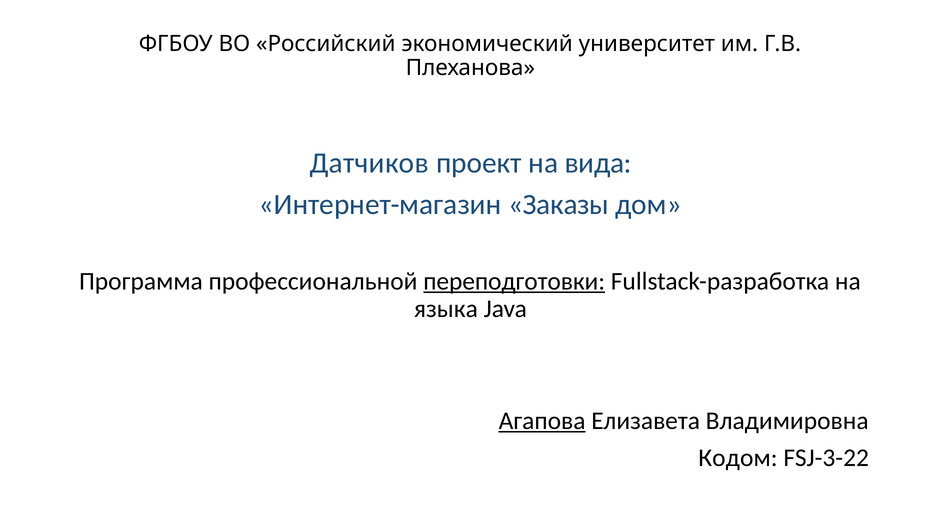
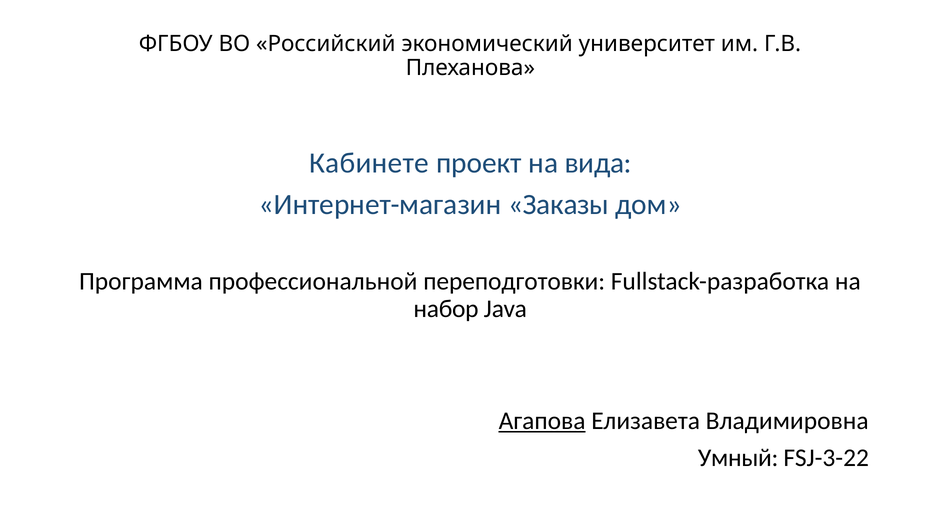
Датчиков: Датчиков -> Кабинете (369, 163)
переподготовки underline: present -> none (514, 282)
языка: языка -> набор (446, 309)
Кодом: Кодом -> Умный (738, 458)
